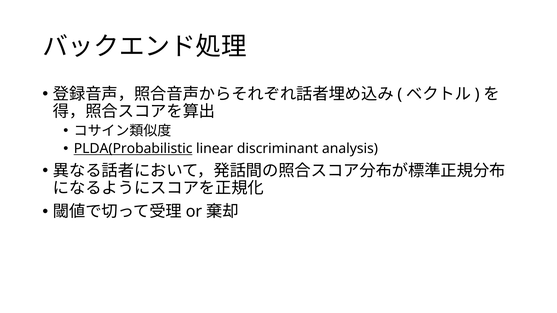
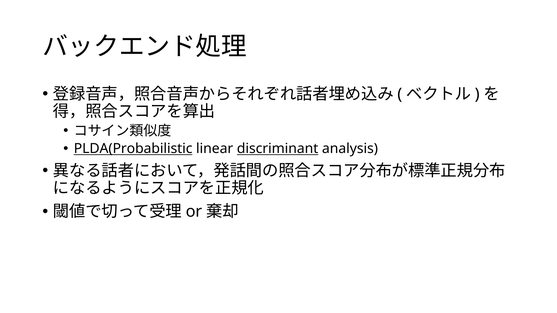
discriminant underline: none -> present (278, 149)
